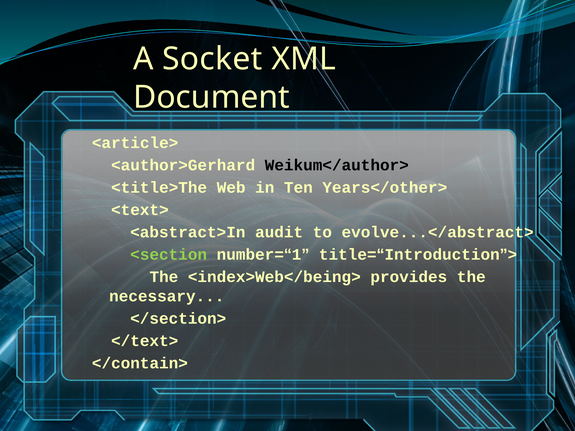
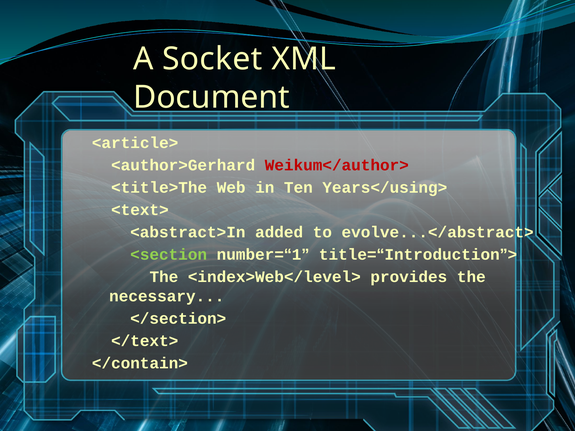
Weikum</author> colour: black -> red (337, 165)
Years</other>: Years</other> -> Years</using> (385, 188)
audit: audit -> added (279, 232)
<index>Web</being>: <index>Web</being> -> <index>Web</level> (274, 277)
